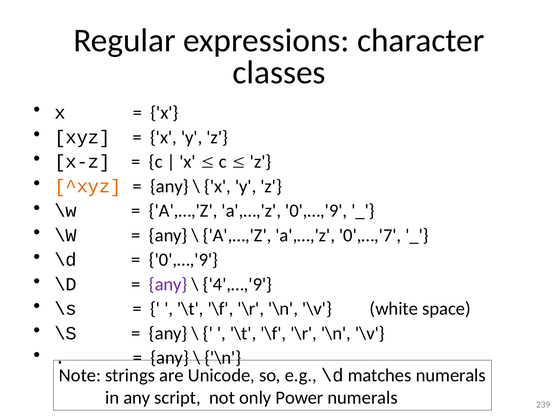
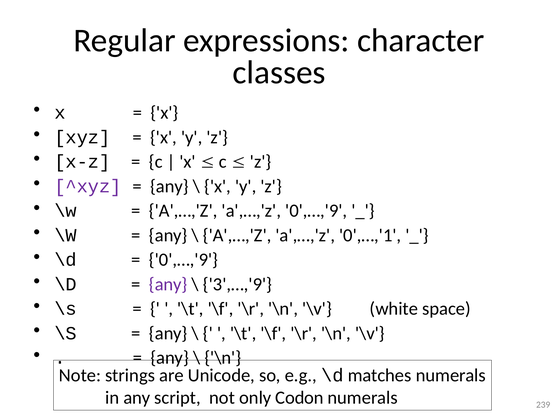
^xyz colour: orange -> purple (88, 187)
0',…,'7: 0',…,'7 -> 0',…,'1 (370, 236)
4',…,'9: 4',…,'9 -> 3',…,'9 (238, 285)
Power: Power -> Codon (299, 398)
